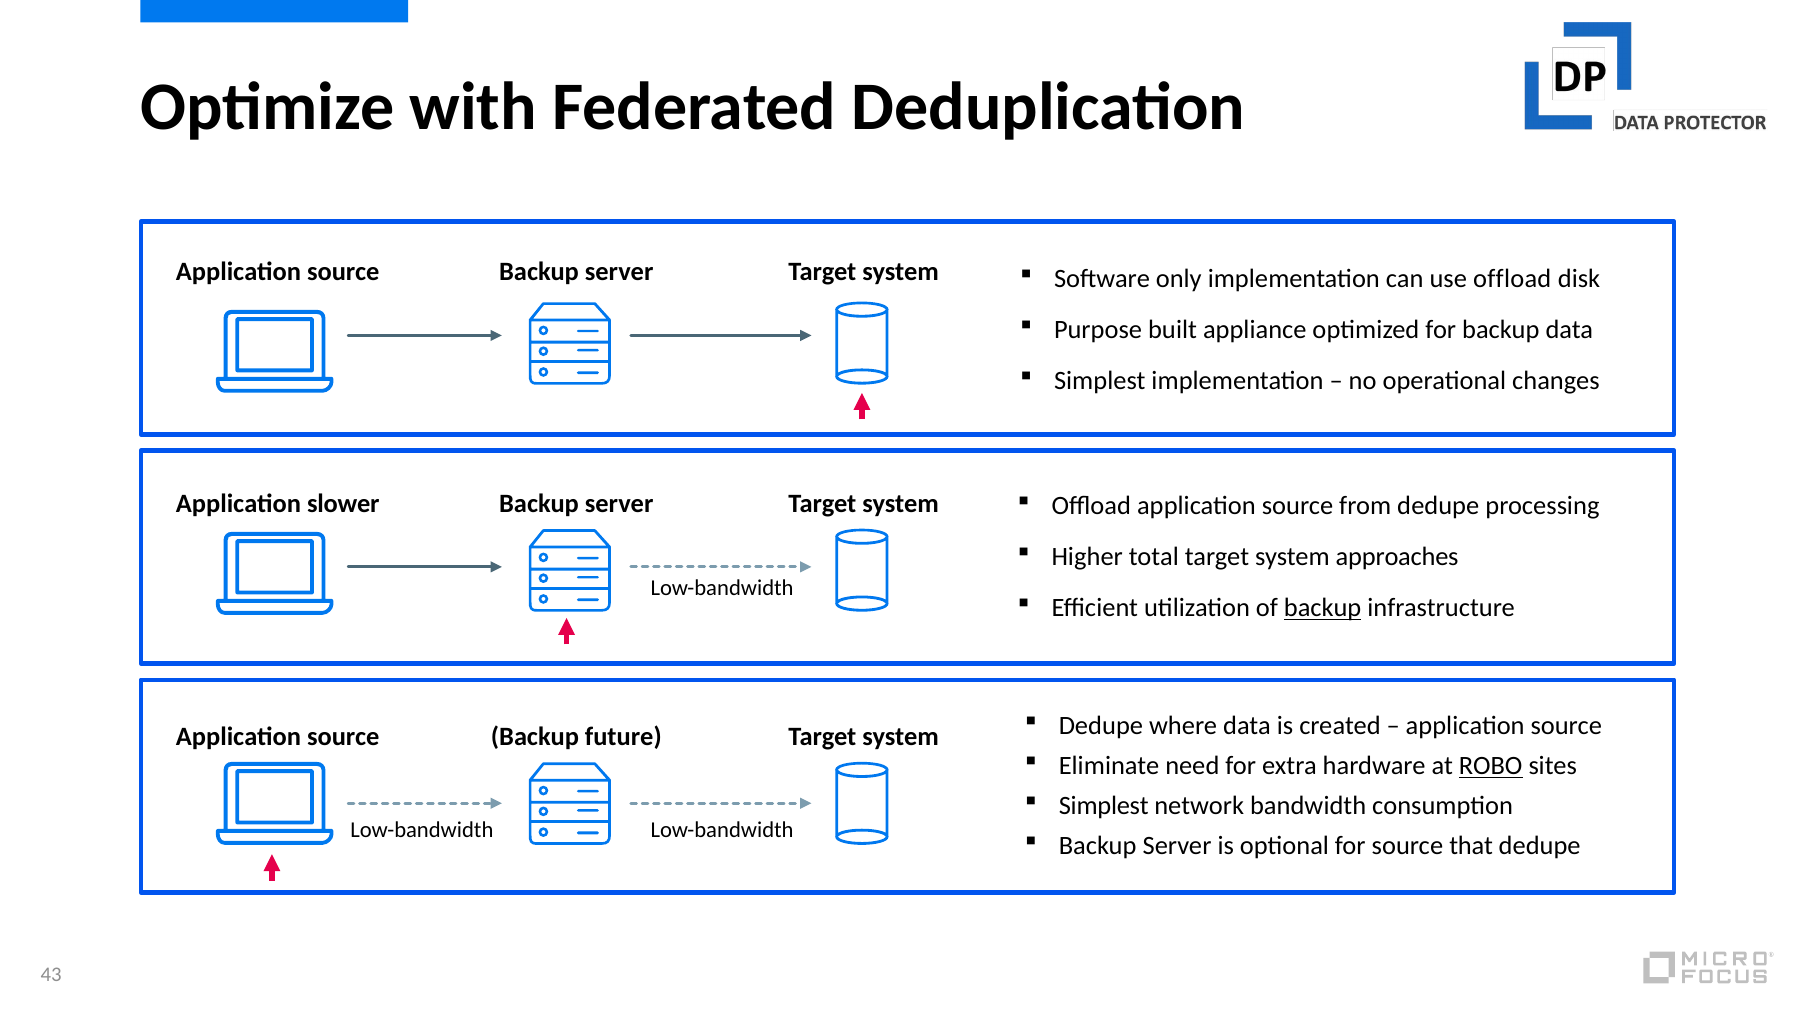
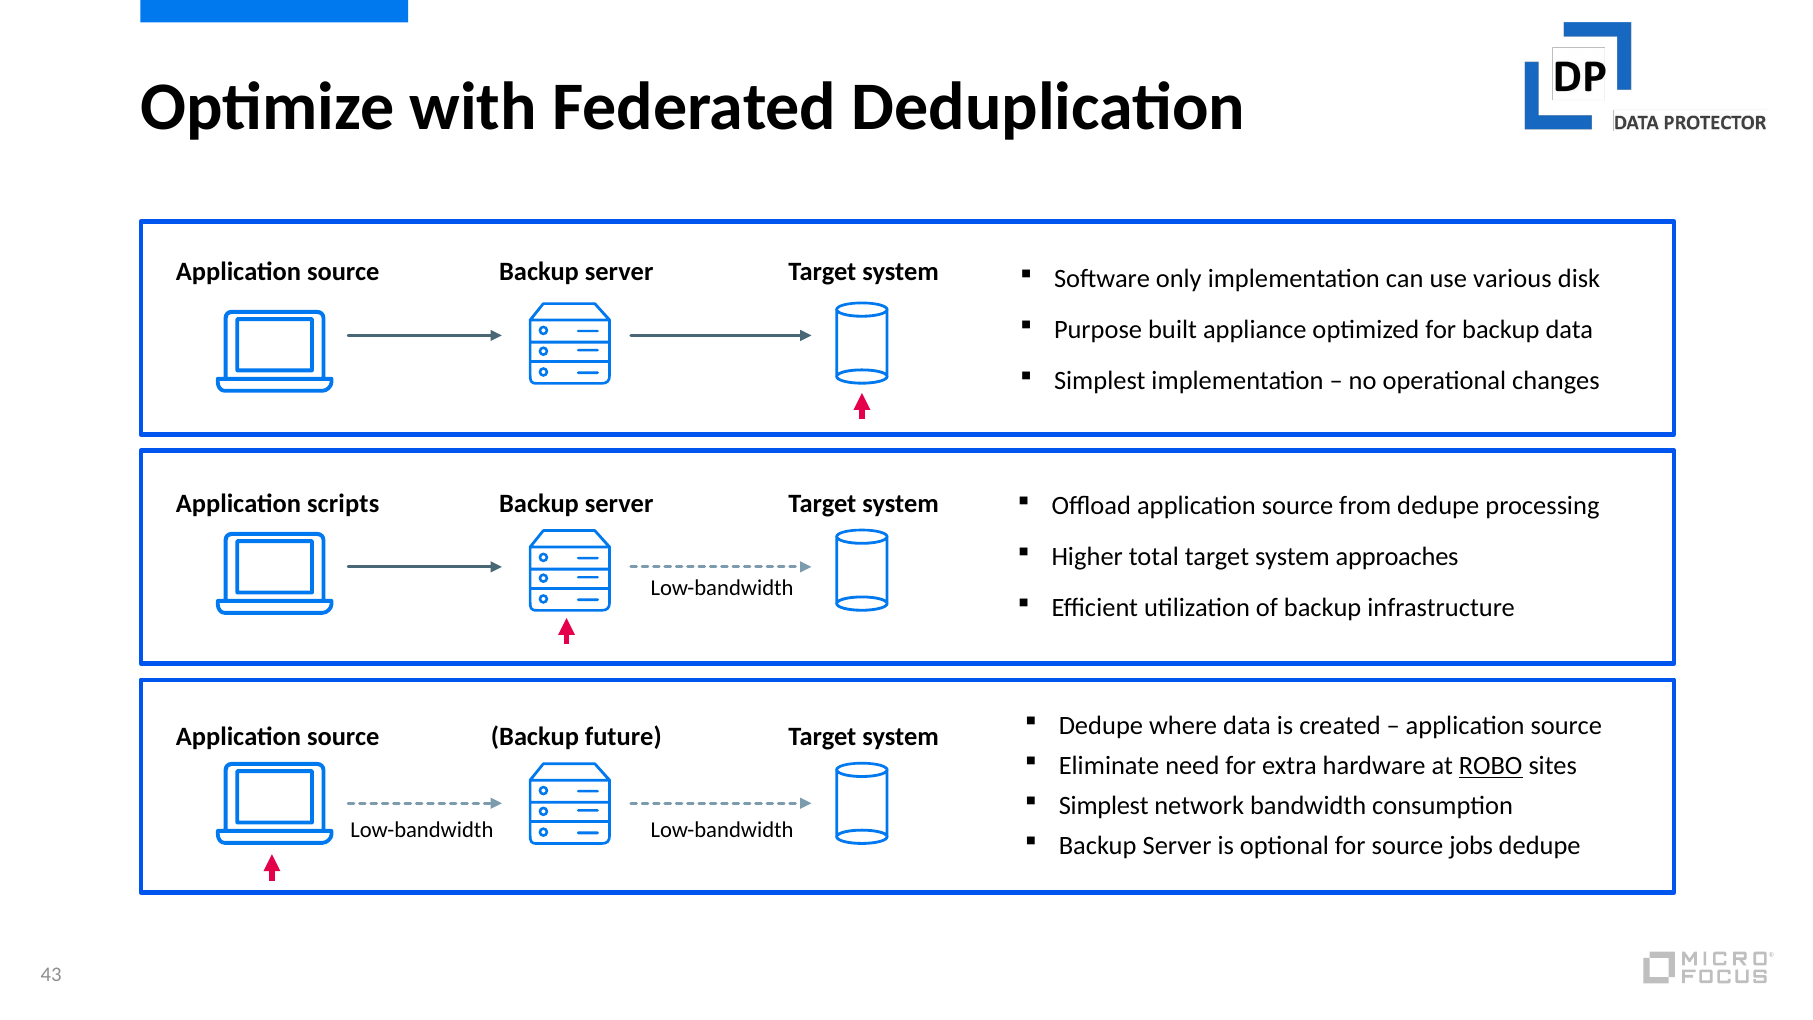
use offload: offload -> various (1512, 279)
slower: slower -> scripts (343, 503)
backup underline: present -> none (1323, 608)
that: that -> jobs (1471, 846)
